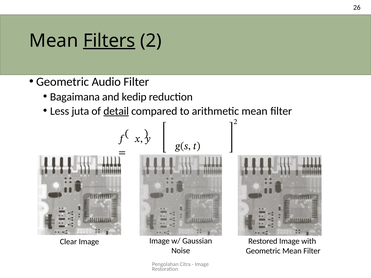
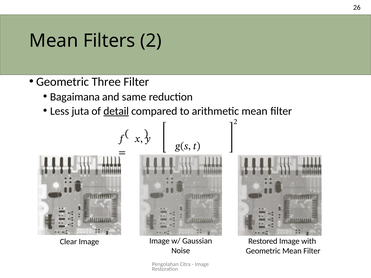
Filters underline: present -> none (109, 41)
Audio: Audio -> Three (106, 82)
kedip: kedip -> same (134, 97)
